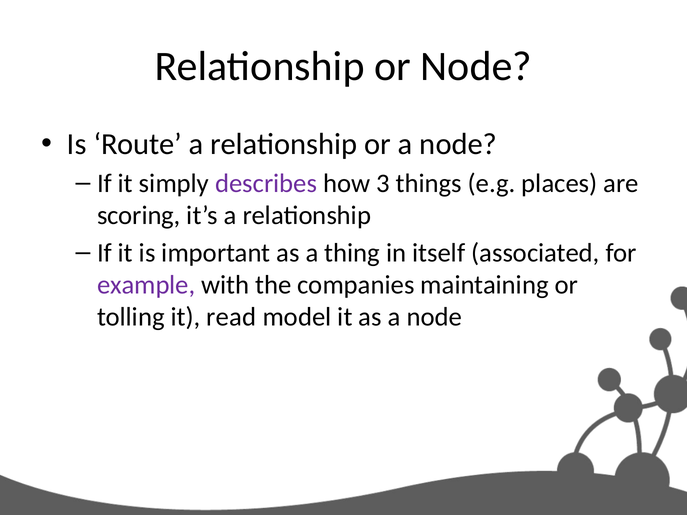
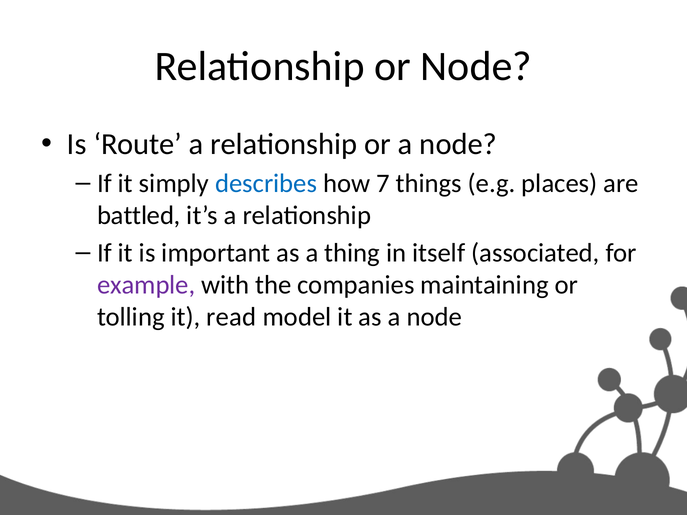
describes colour: purple -> blue (266, 184)
3: 3 -> 7 (383, 184)
scoring: scoring -> battled (139, 216)
